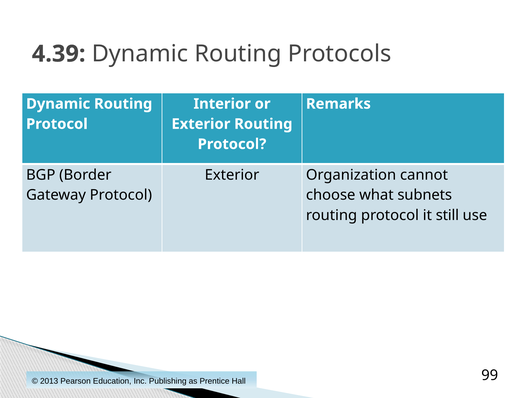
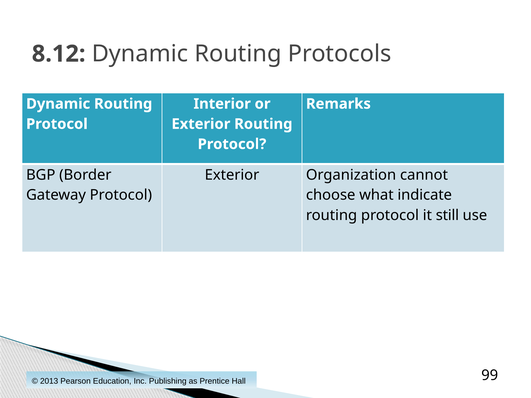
4.39: 4.39 -> 8.12 (59, 54)
subnets: subnets -> indicate (425, 195)
